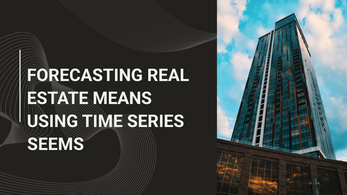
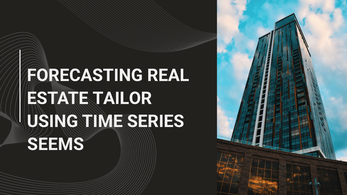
MEANS: MEANS -> TAILOR (122, 98)
